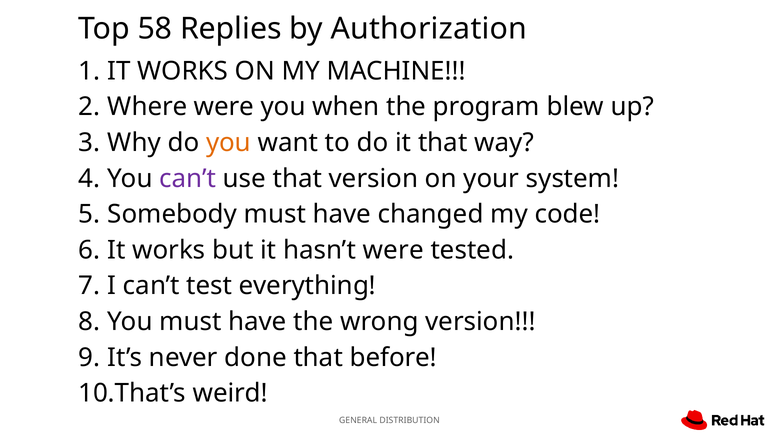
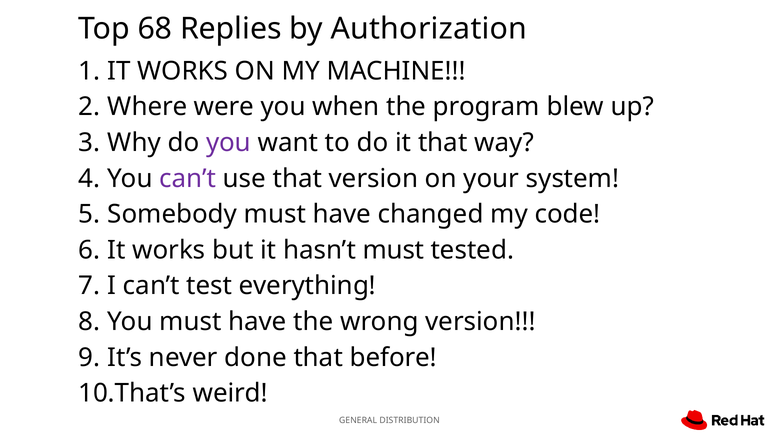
58: 58 -> 68 (155, 29)
you colour: orange -> purple (229, 143)
hasn’t were: were -> must (393, 250)
